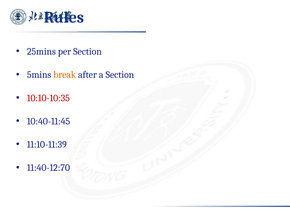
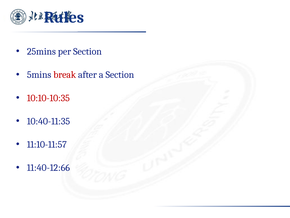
break colour: orange -> red (65, 75)
10:40-11:45: 10:40-11:45 -> 10:40-11:35 (48, 121)
11:10-11:39: 11:10-11:39 -> 11:10-11:57 (47, 144)
11:40-12:70: 11:40-12:70 -> 11:40-12:66 (48, 167)
